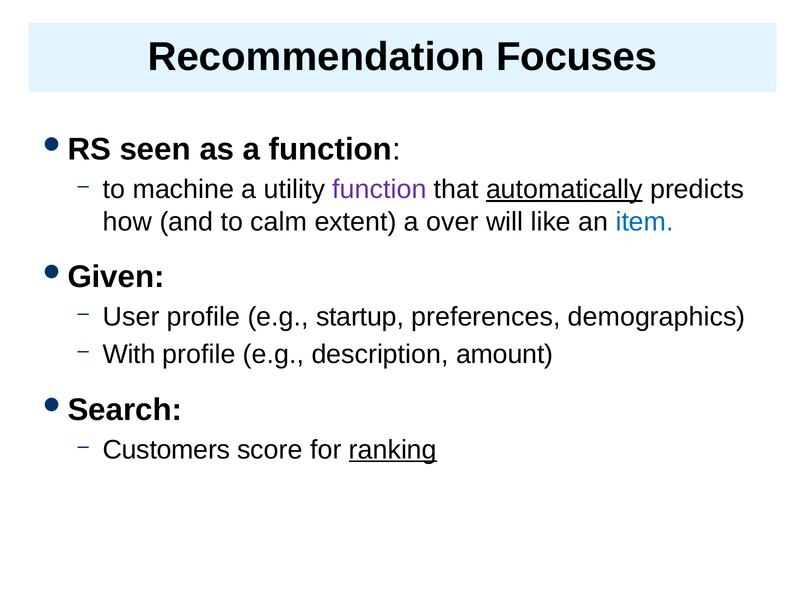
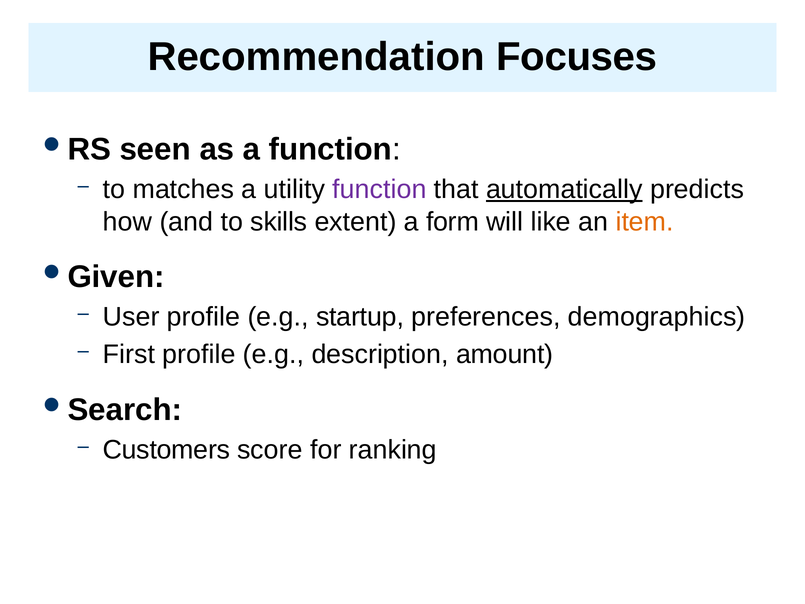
machine: machine -> matches (183, 189)
calm: calm -> skills (279, 222)
over: over -> form (453, 222)
item colour: blue -> orange (645, 222)
With: With -> First (129, 354)
ranking underline: present -> none (393, 450)
